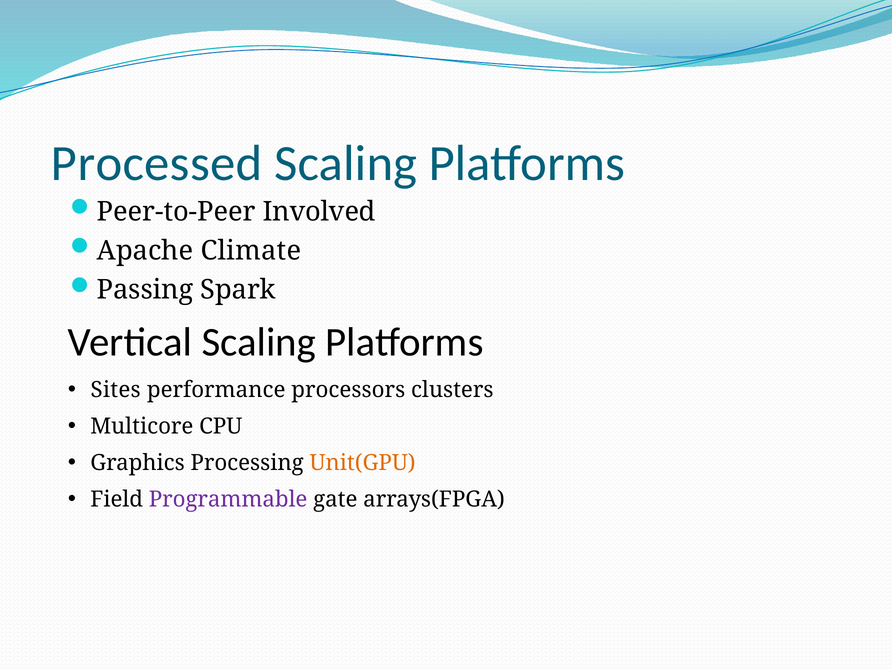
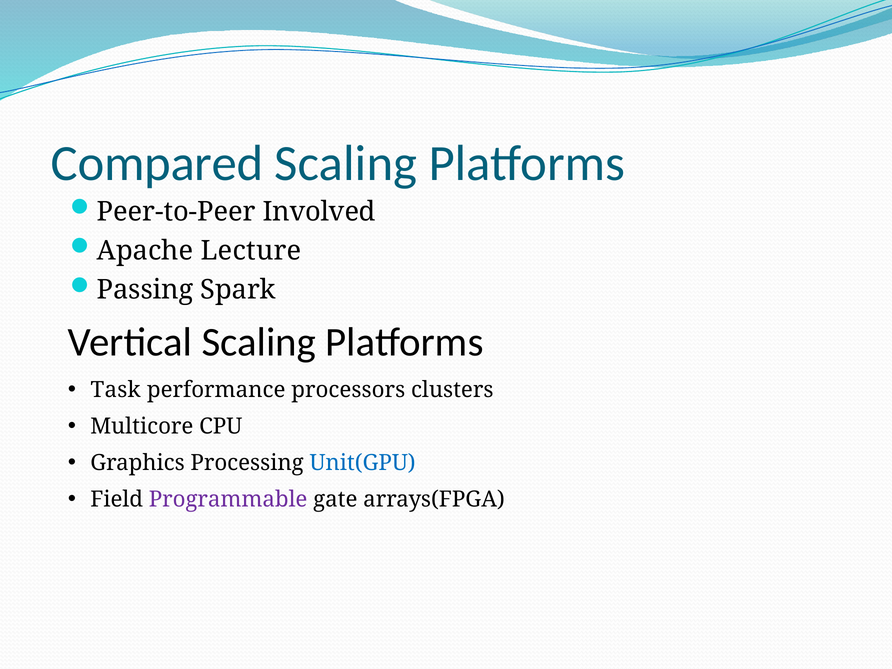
Processed: Processed -> Compared (157, 164)
Climate: Climate -> Lecture (251, 251)
Sites: Sites -> Task (116, 390)
Unit(GPU colour: orange -> blue (363, 463)
